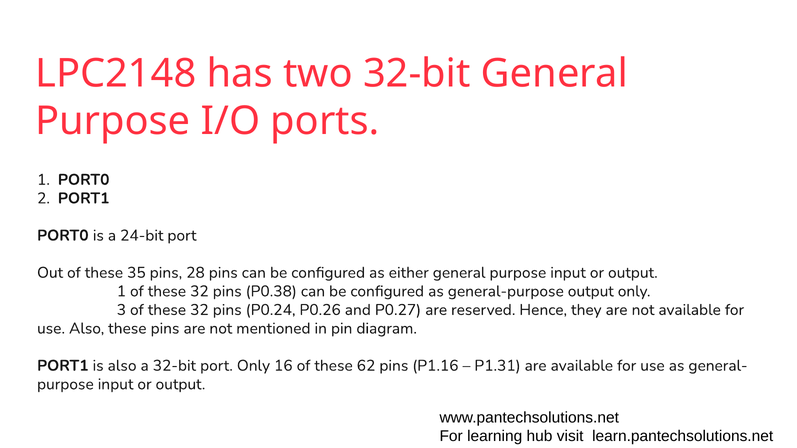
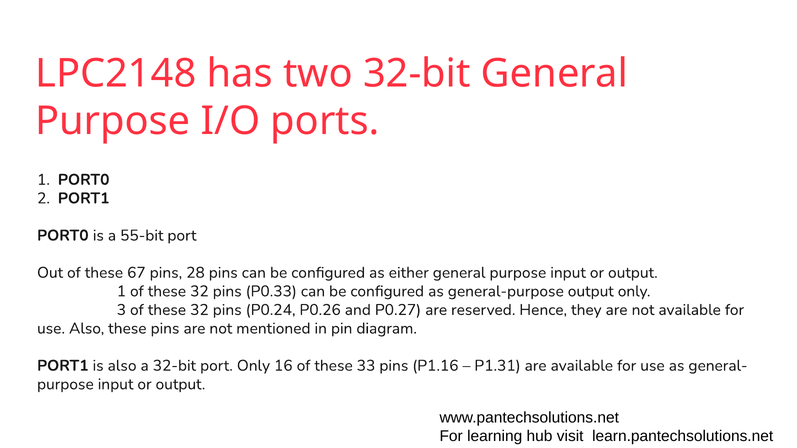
24-bit: 24-bit -> 55-bit (142, 236)
35: 35 -> 67 (136, 273)
P0.38: P0.38 -> P0.33 (271, 291)
62: 62 -> 33 (366, 366)
